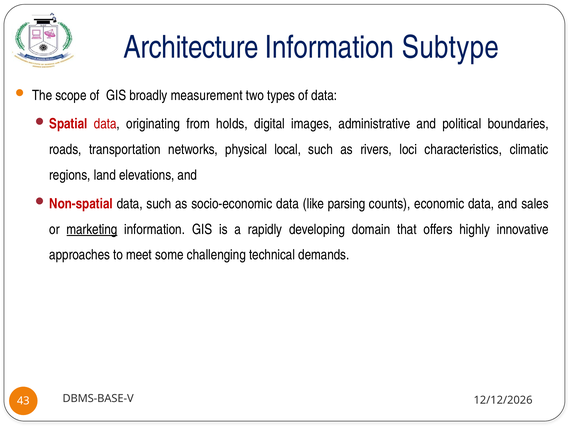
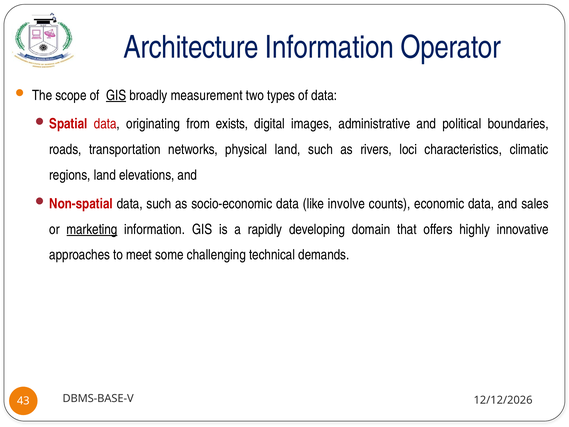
Subtype: Subtype -> Operator (451, 47)
GIS underline: none -> present (116, 95)
holds: holds -> exists (232, 124)
physical local: local -> land (288, 149)
parsing: parsing -> involve (346, 204)
